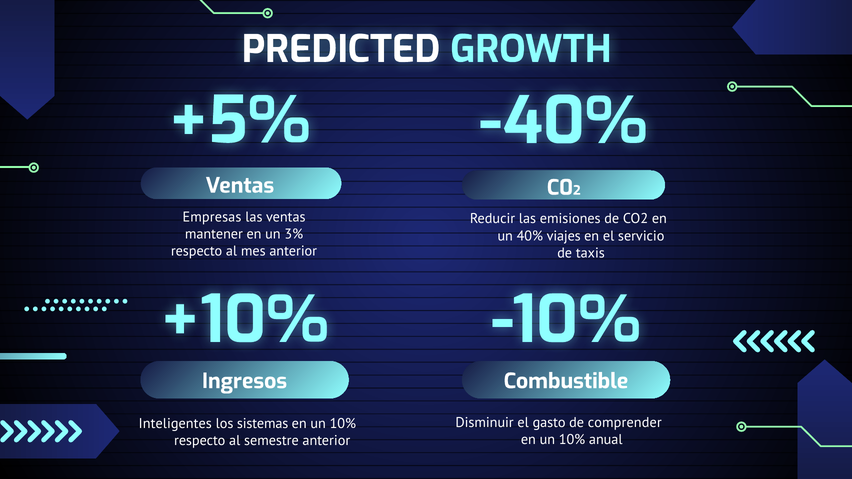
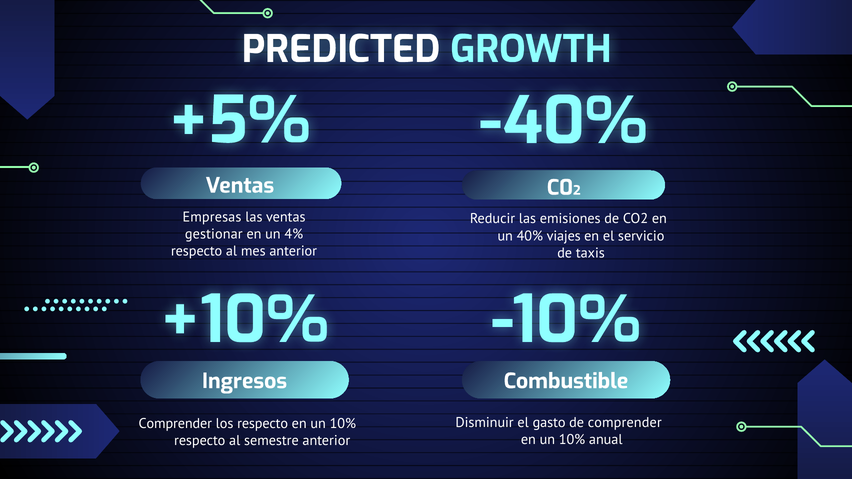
mantener: mantener -> gestionar (214, 234)
3%: 3% -> 4% (294, 234)
Inteligentes: Inteligentes -> Comprender (175, 424)
los sistemas: sistemas -> respecto (263, 424)
